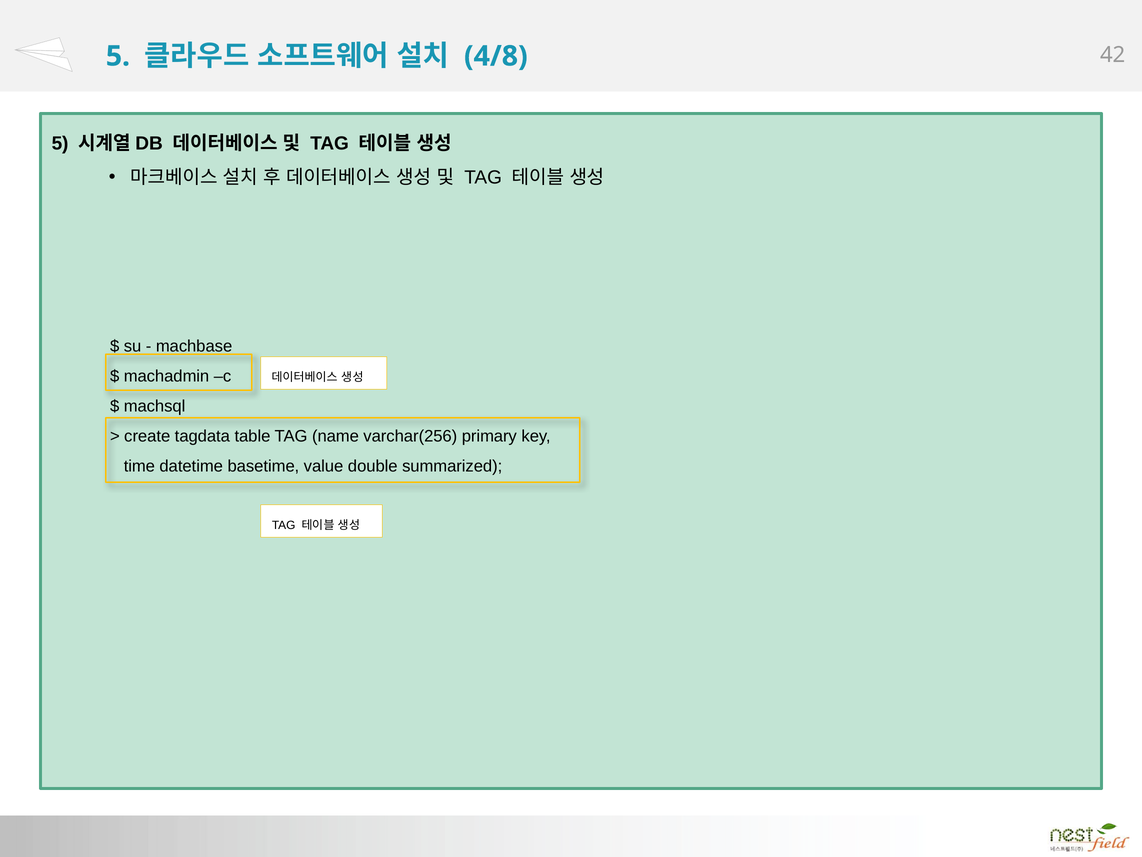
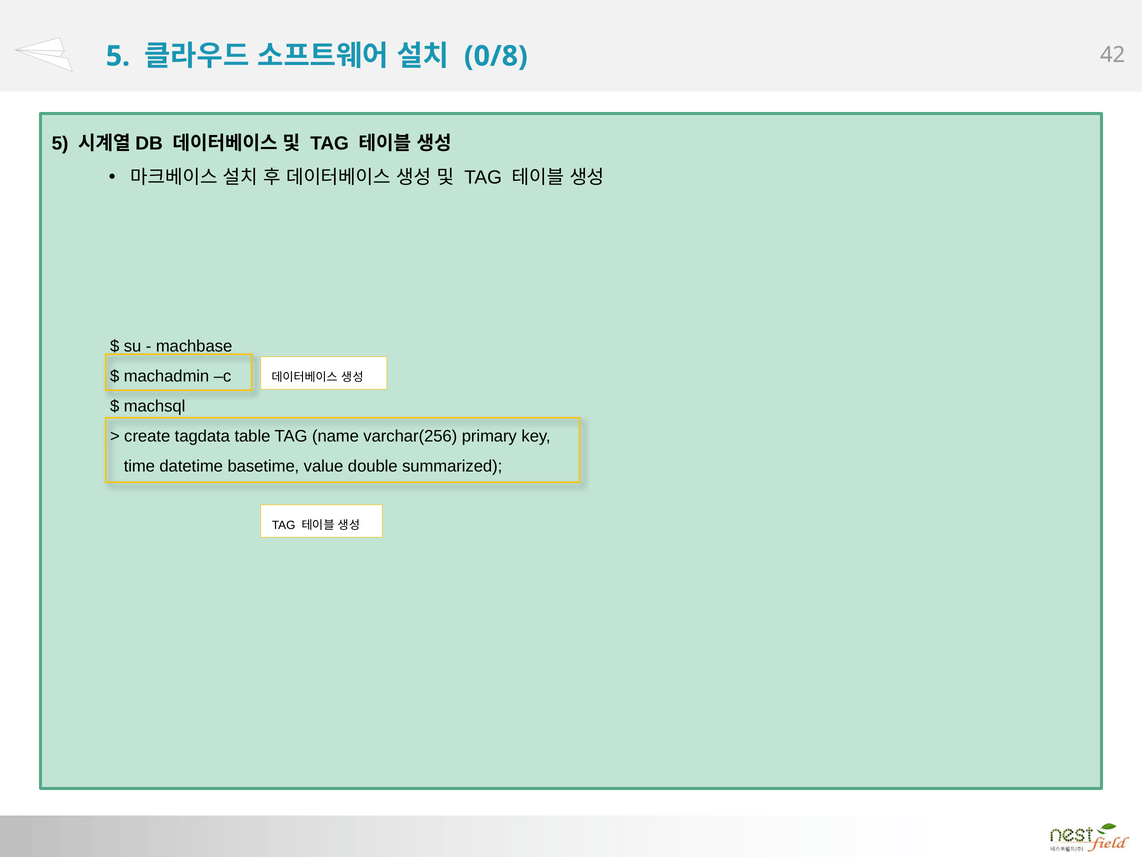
4/8: 4/8 -> 0/8 (496, 56)
